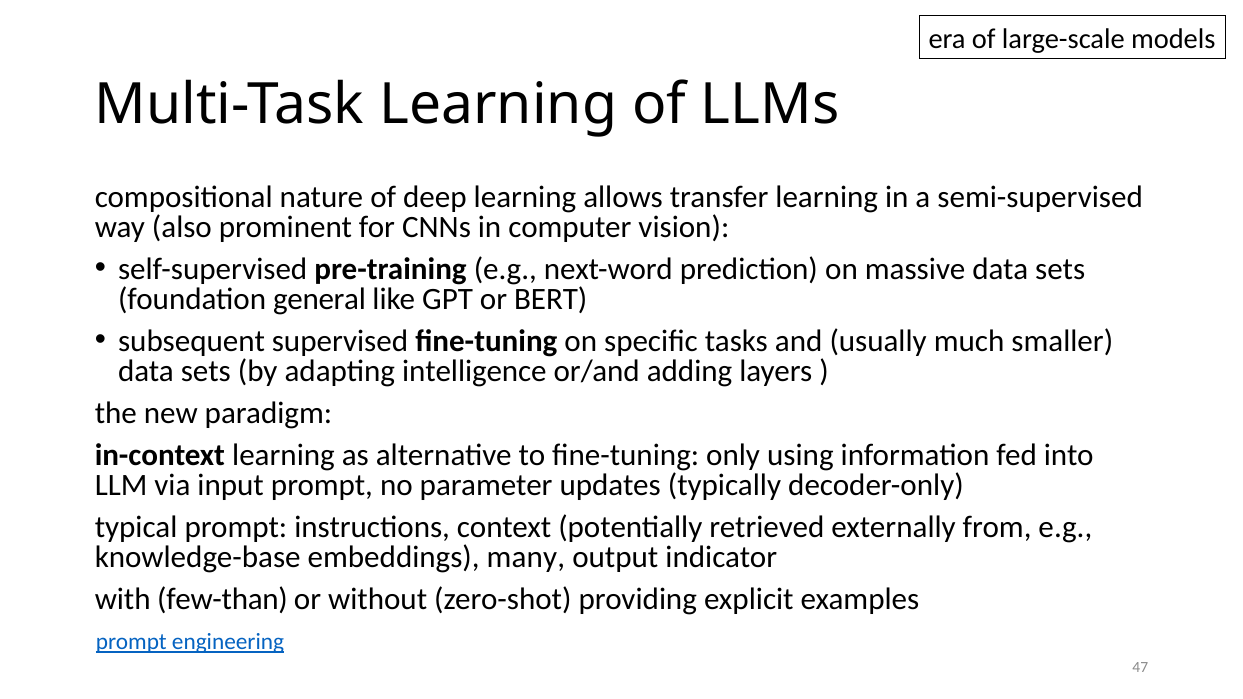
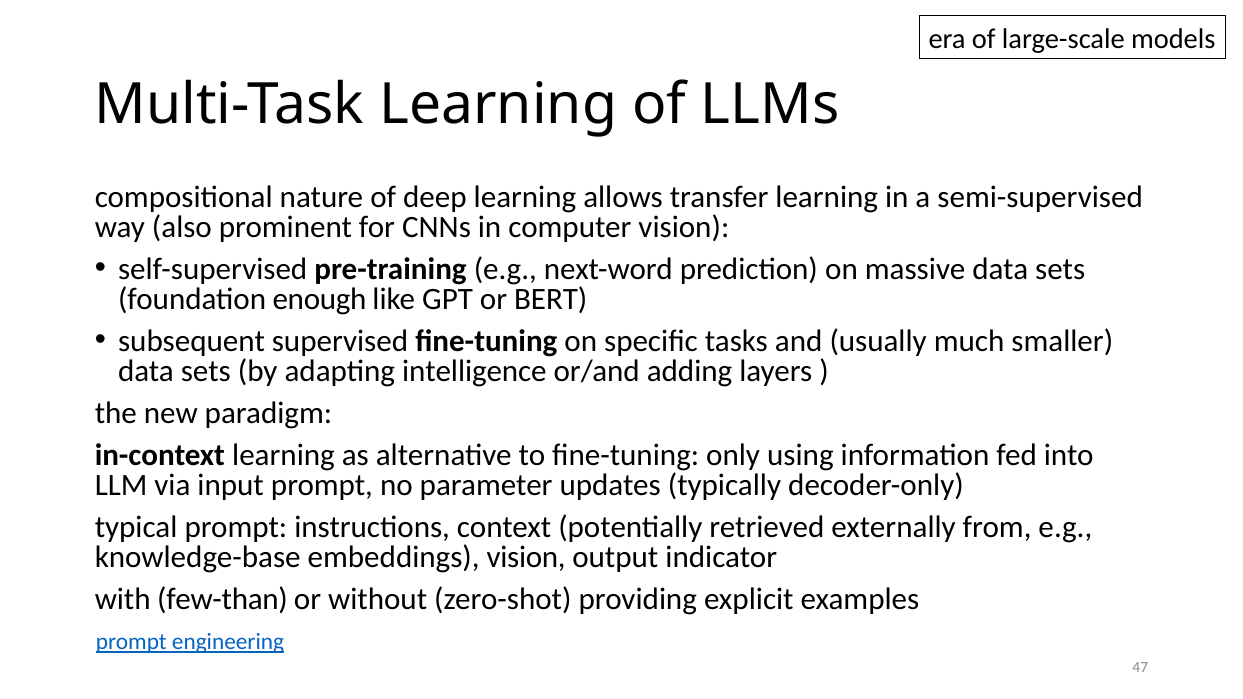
general: general -> enough (320, 299)
embeddings many: many -> vision (526, 557)
